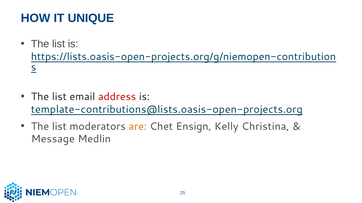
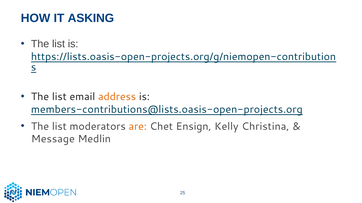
UNIQUE: UNIQUE -> ASKING (91, 18)
address colour: red -> orange (117, 97)
template-contributions@lists.oasis-open-projects.org: template-contributions@lists.oasis-open-projects.org -> members-contributions@lists.oasis-open-projects.org (167, 110)
